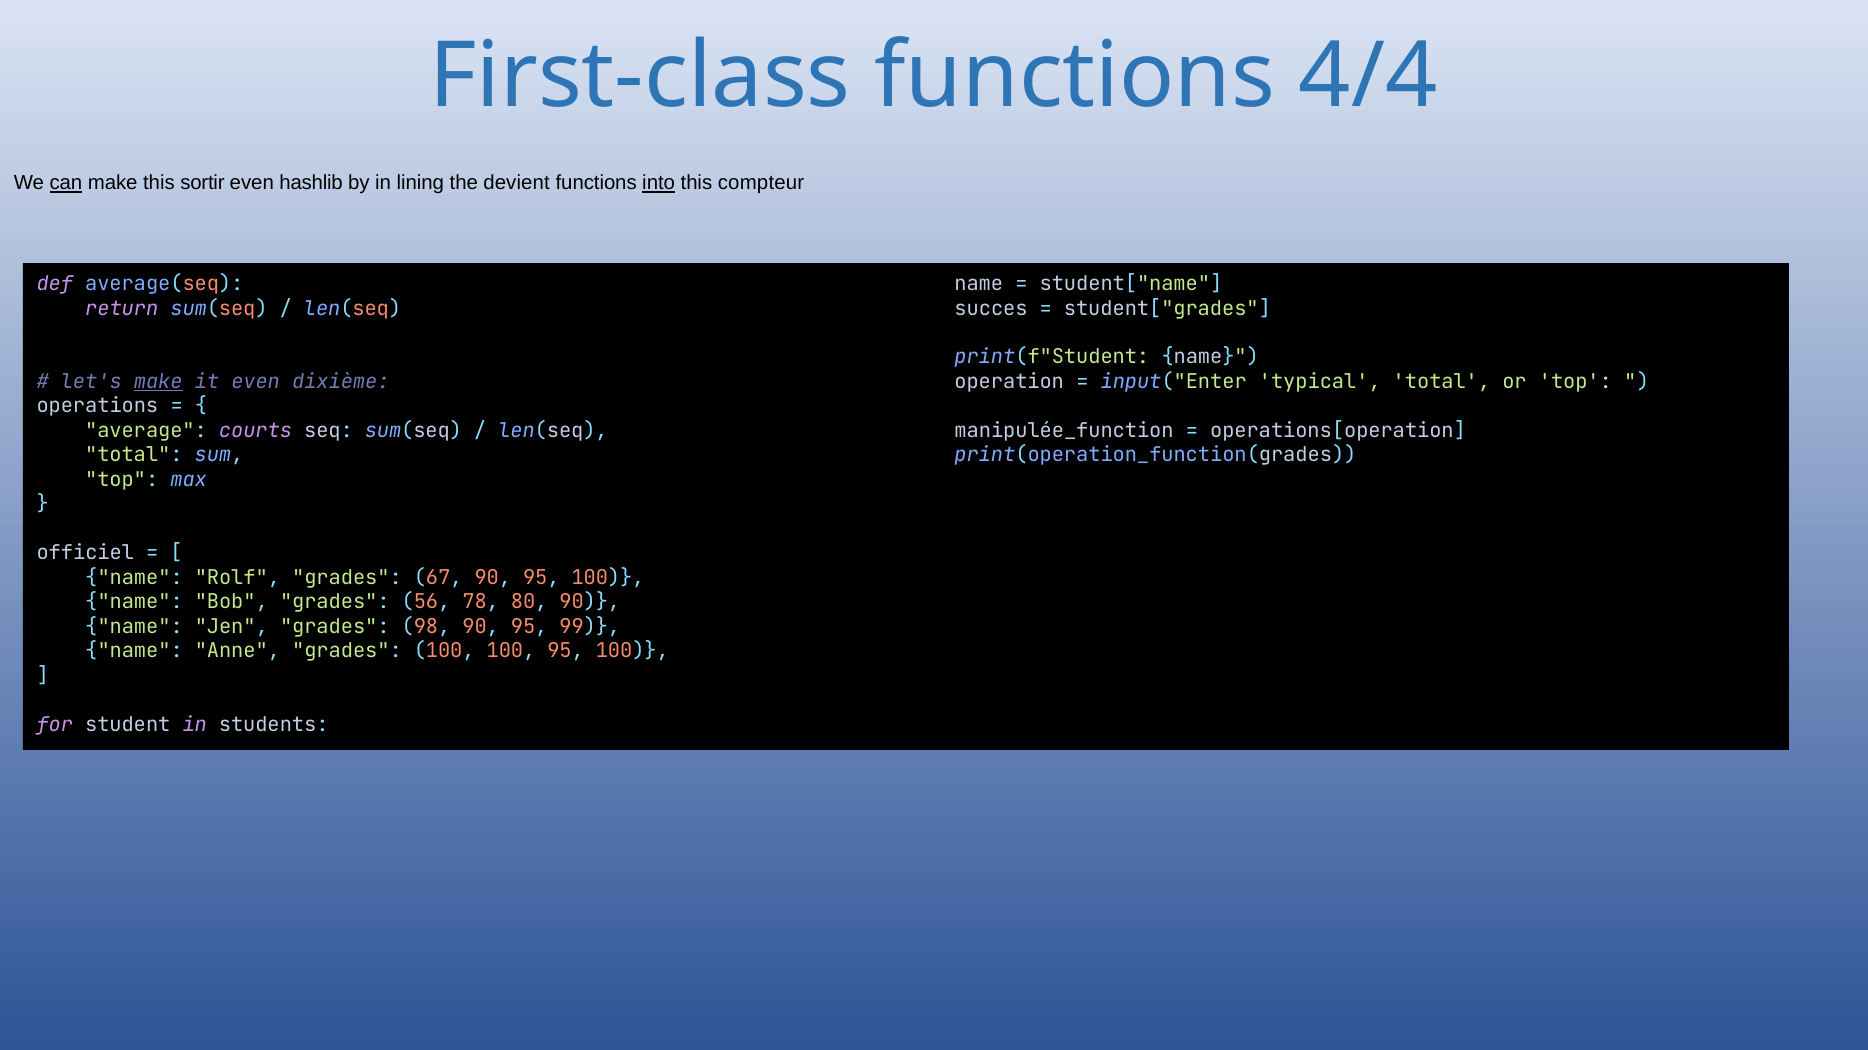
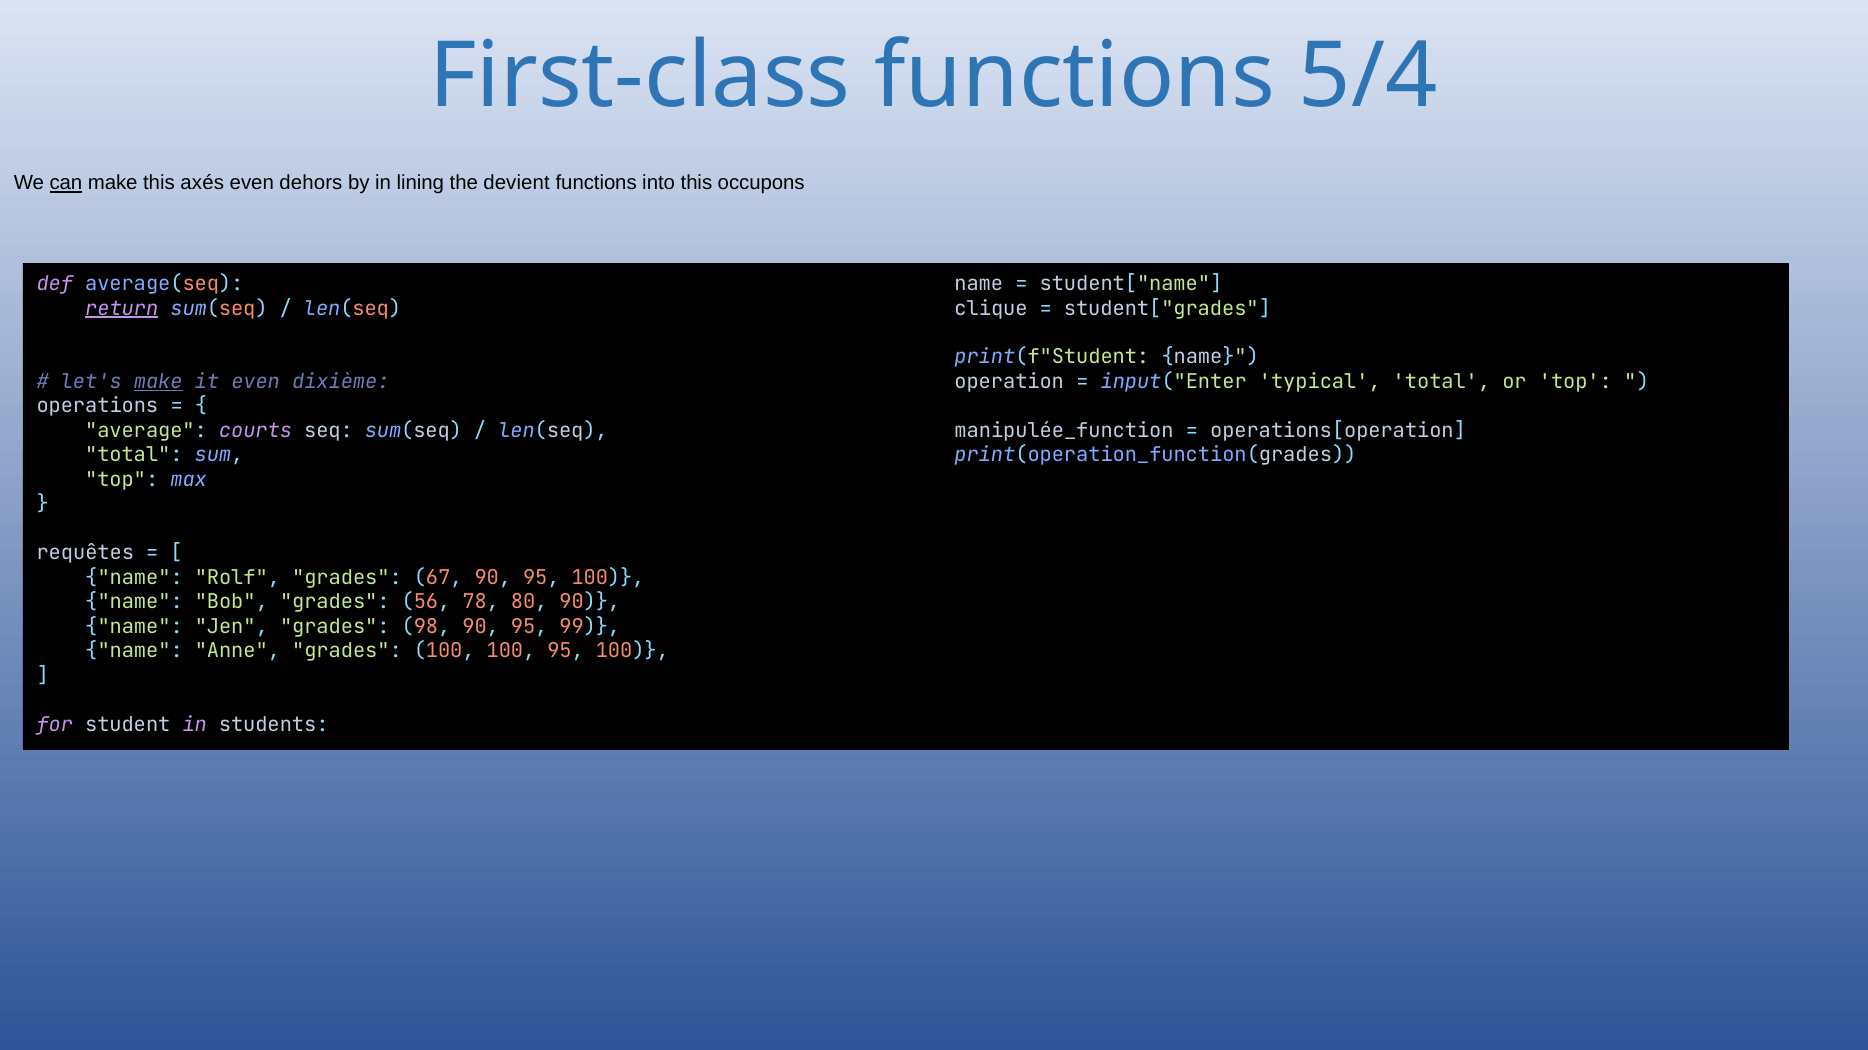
4/4: 4/4 -> 5/4 (1368, 77)
sortir: sortir -> axés (202, 183)
hashlib: hashlib -> dehors (311, 183)
into underline: present -> none (659, 183)
compteur: compteur -> occupons (761, 183)
return underline: none -> present (122, 308)
succes: succes -> clique (991, 308)
officiel: officiel -> requêtes (85, 553)
